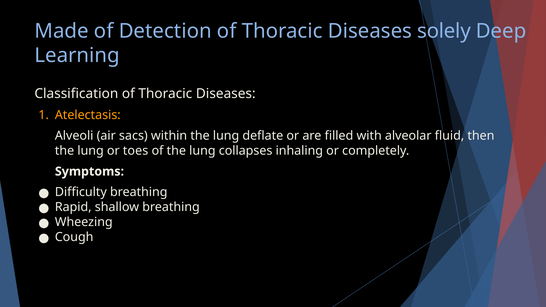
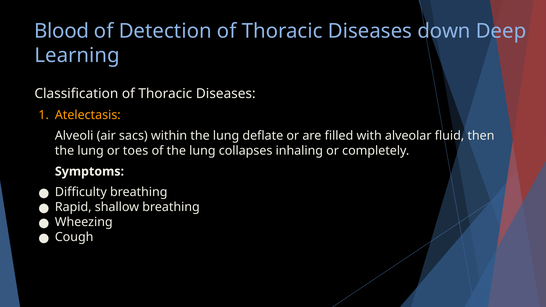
Made: Made -> Blood (62, 31)
solely: solely -> down (444, 31)
